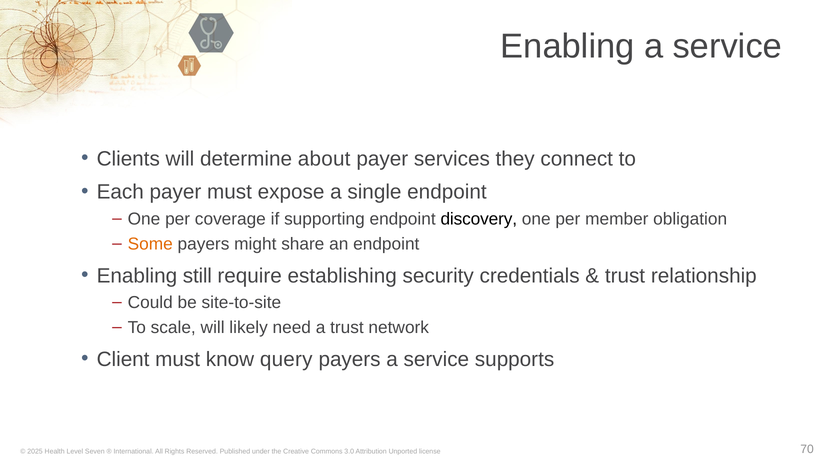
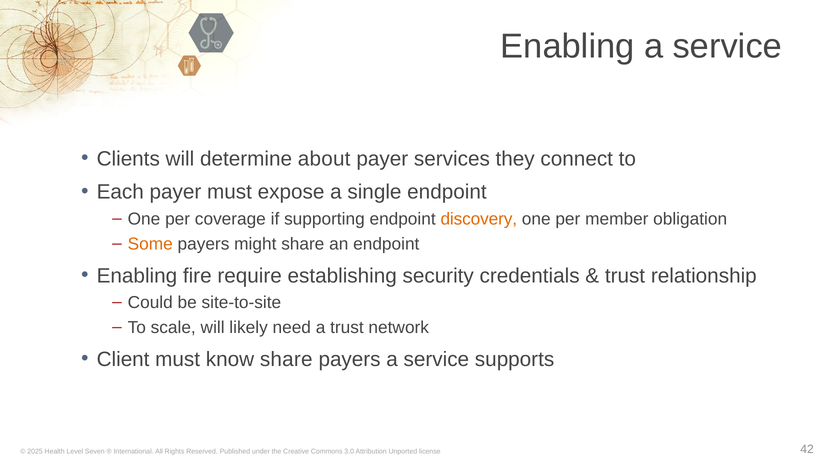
discovery colour: black -> orange (479, 219)
still: still -> fire (197, 276)
know query: query -> share (286, 359)
70: 70 -> 42 (807, 449)
